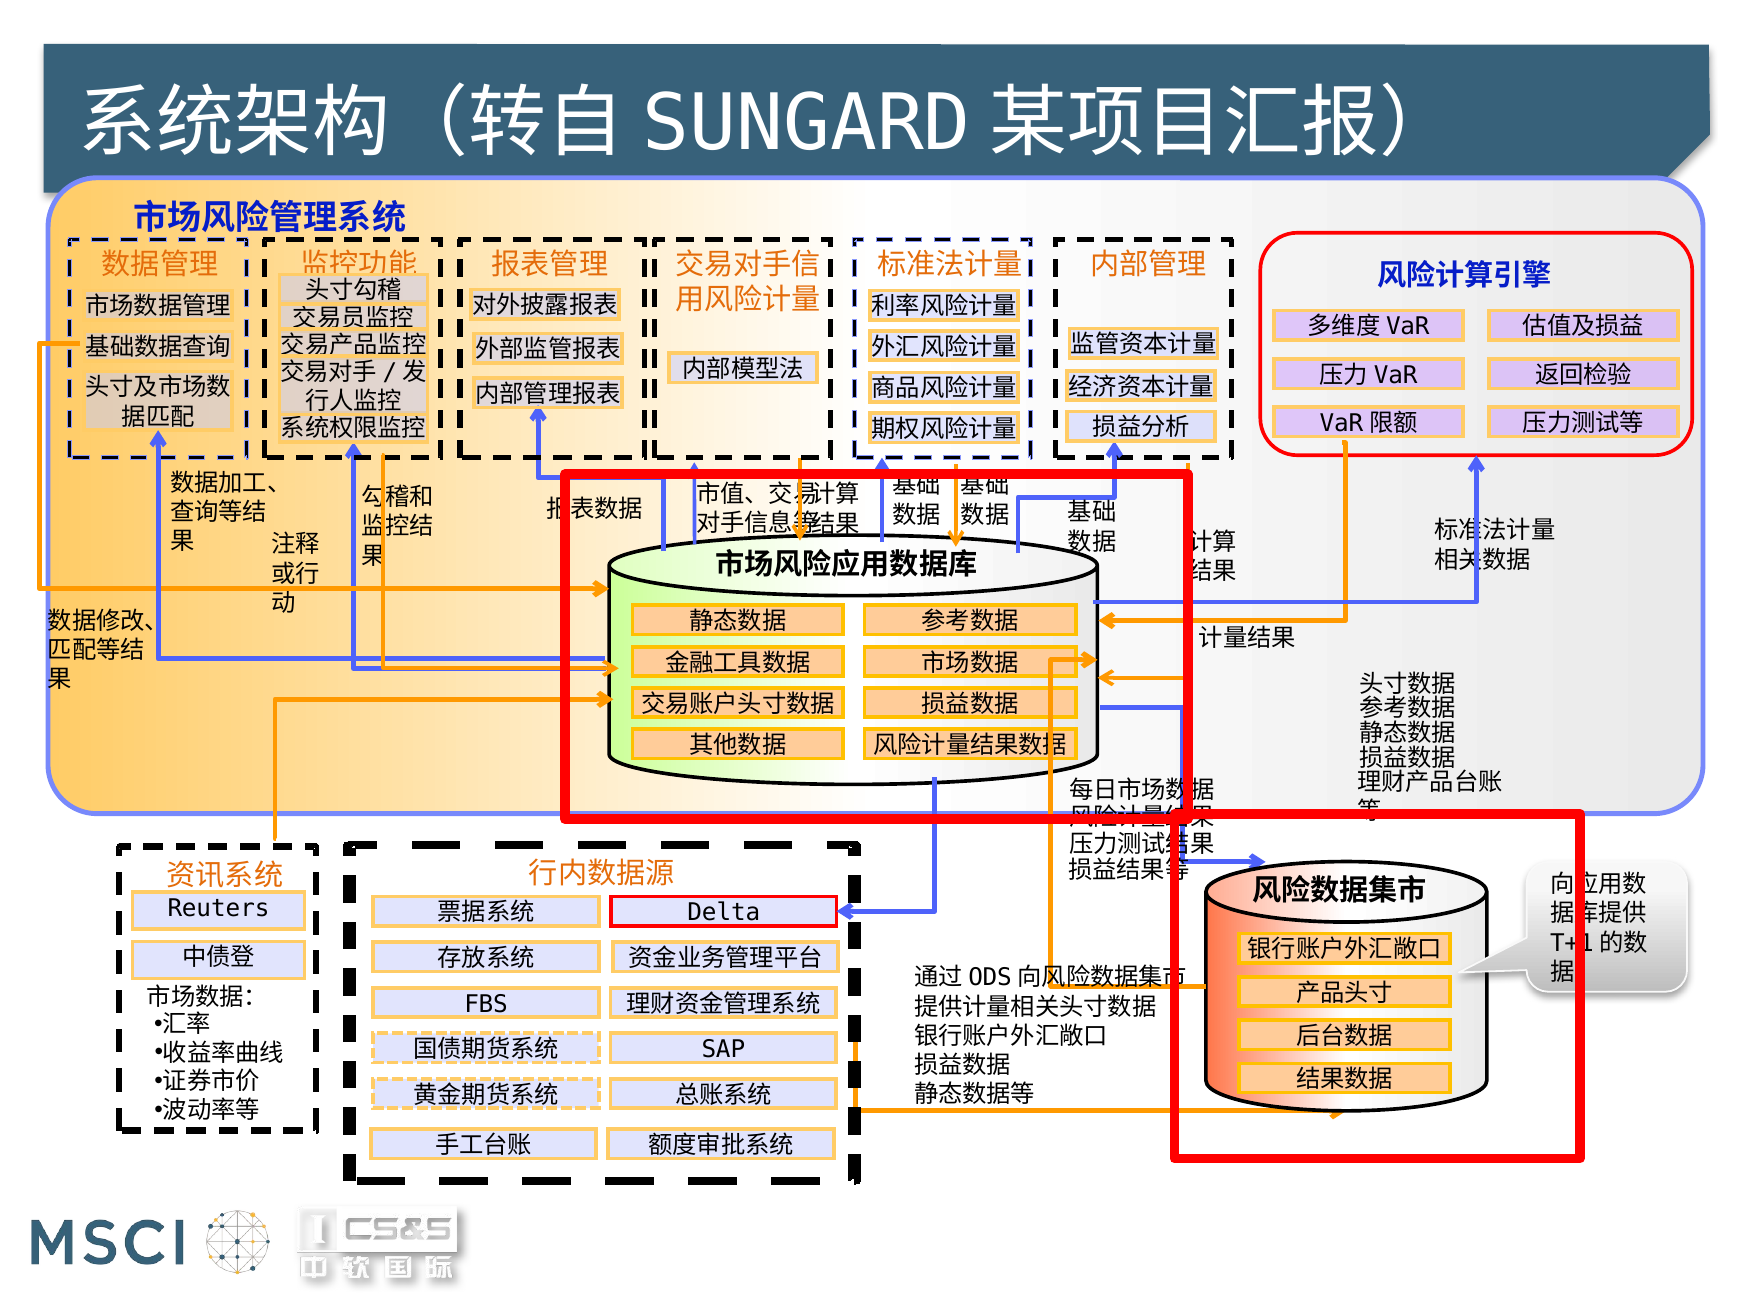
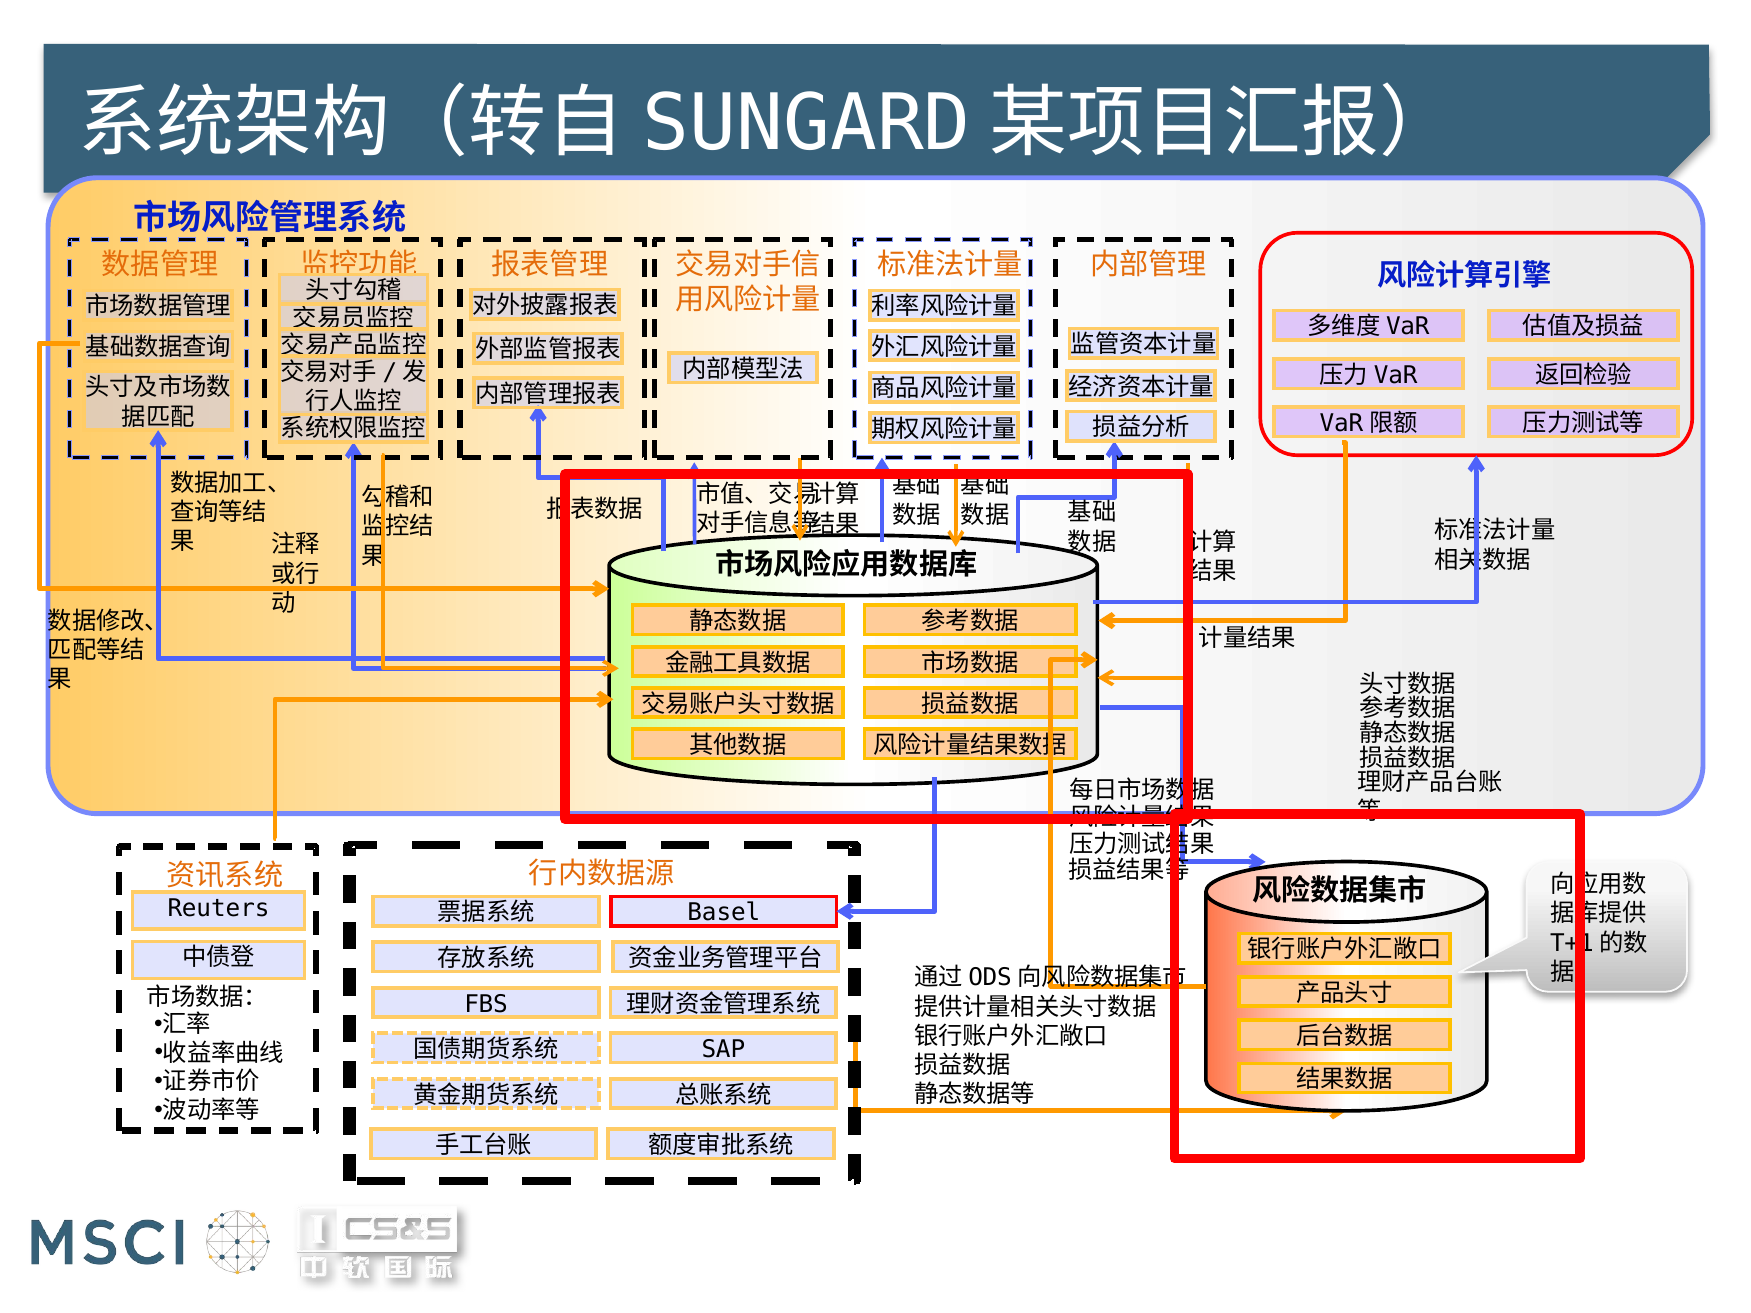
Delta: Delta -> Basel (724, 913)
